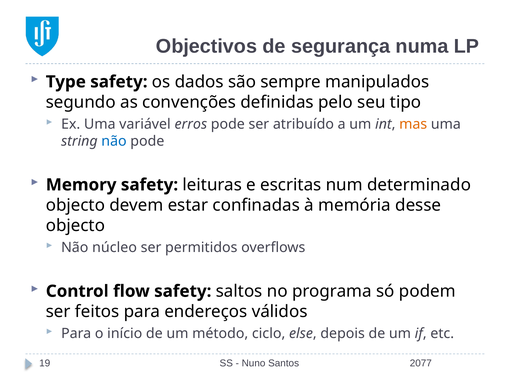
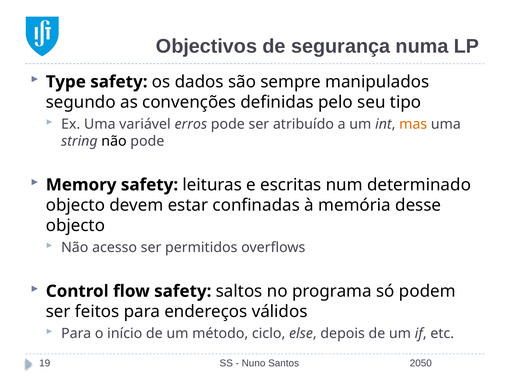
não colour: blue -> black (114, 141)
núcleo: núcleo -> acesso (115, 248)
2077: 2077 -> 2050 (421, 364)
